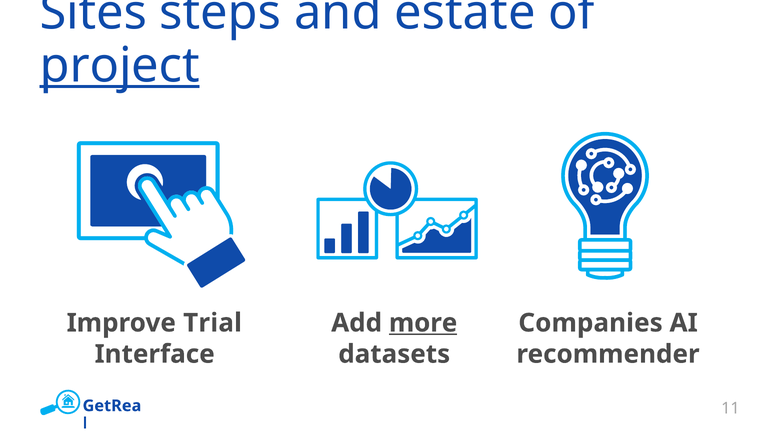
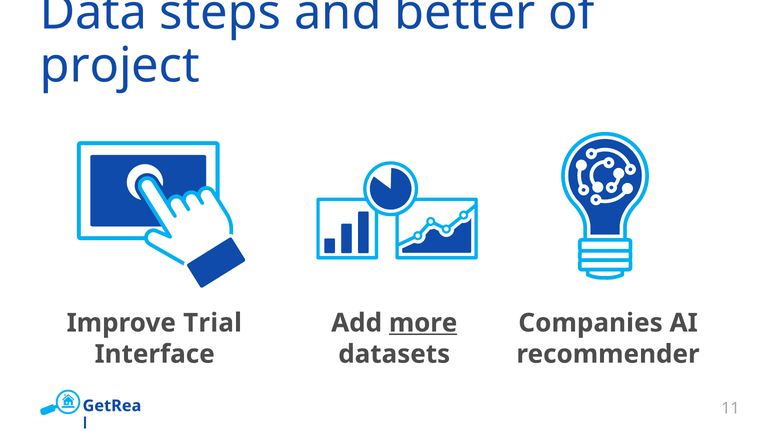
Sites: Sites -> Data (93, 13)
estate: estate -> better (465, 13)
project underline: present -> none (120, 66)
